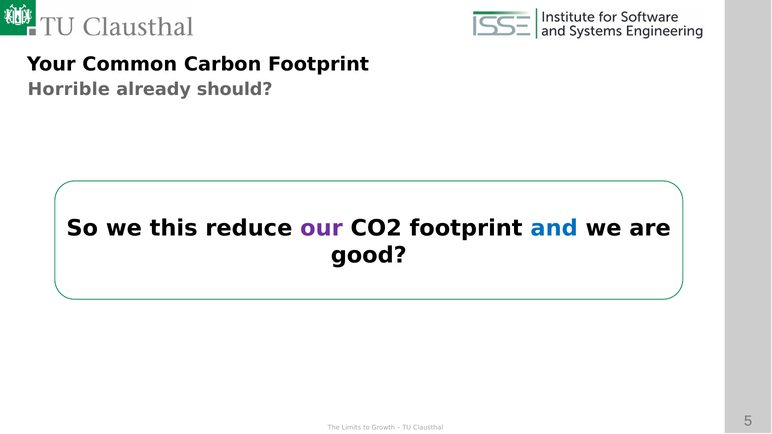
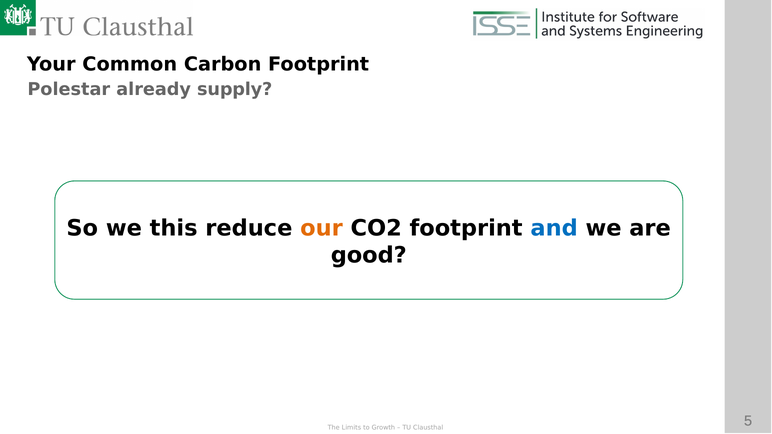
Horrible: Horrible -> Polestar (69, 89)
should: should -> supply (235, 89)
our colour: purple -> orange (321, 228)
